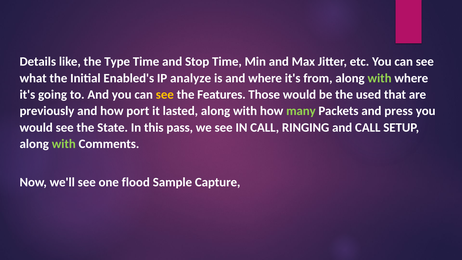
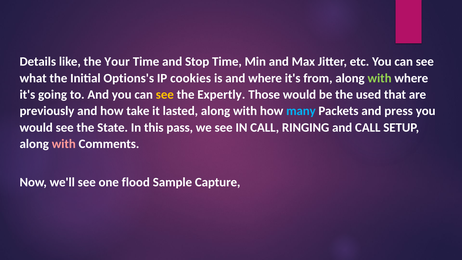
Type: Type -> Your (117, 62)
Enabled's: Enabled's -> Options's (129, 78)
analyze: analyze -> cookies (191, 78)
Features: Features -> Expertly (221, 95)
port: port -> take (138, 111)
many colour: light green -> light blue (301, 111)
with colour: light green -> pink (64, 144)
